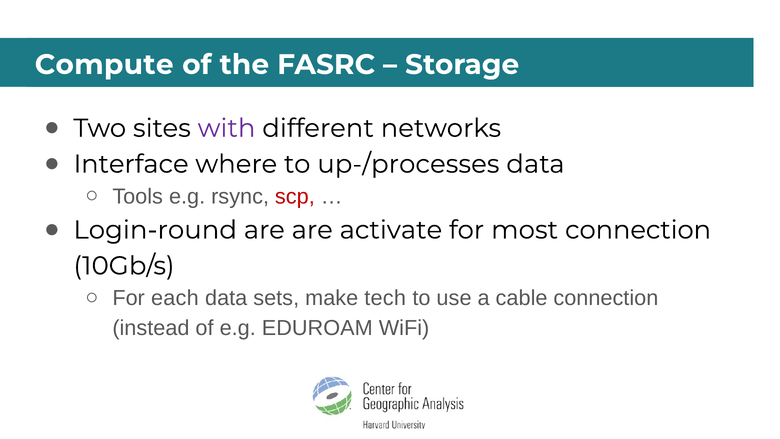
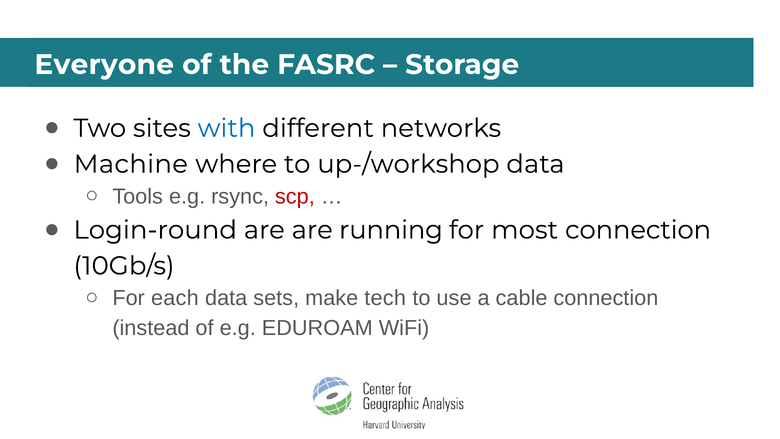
Compute: Compute -> Everyone (104, 65)
with colour: purple -> blue (227, 128)
Interface: Interface -> Machine (131, 164)
up-/processes: up-/processes -> up-/workshop (408, 164)
activate: activate -> running (391, 230)
